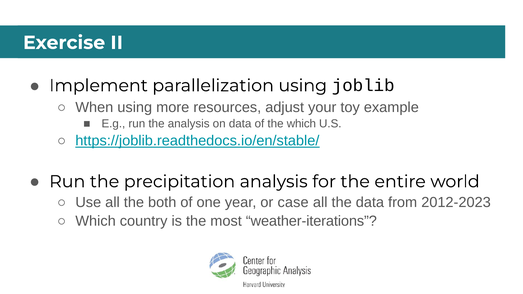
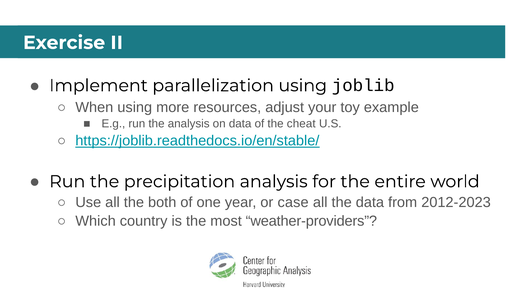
the which: which -> cheat (301, 124)
weather-iterations: weather-iterations -> weather-providers (311, 221)
